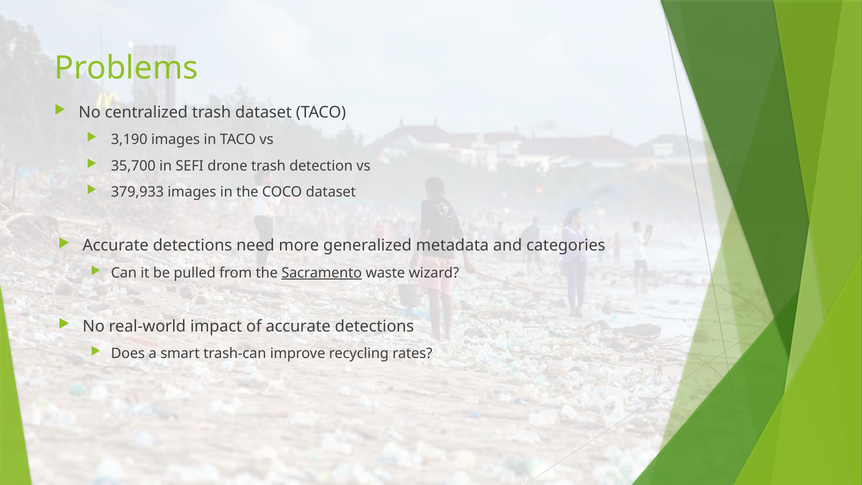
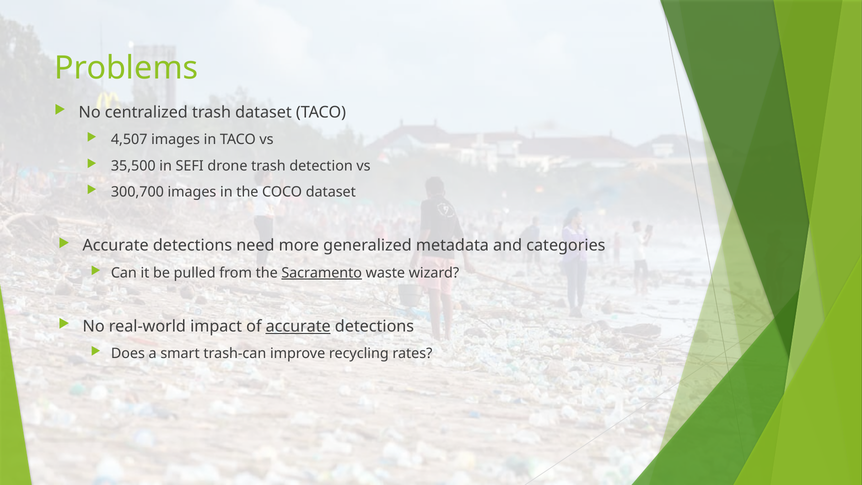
3,190: 3,190 -> 4,507 (129, 140)
35,700: 35,700 -> 35,500 (133, 166)
379,933: 379,933 -> 300,700 (137, 192)
accurate underline: none -> present (298, 326)
